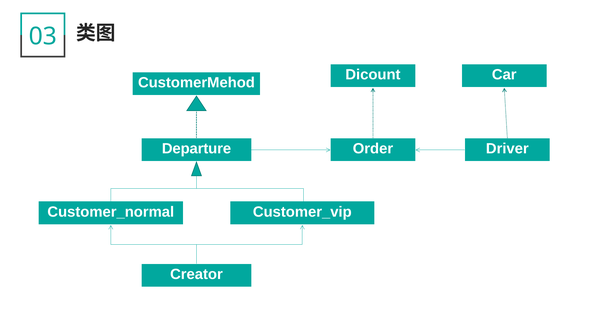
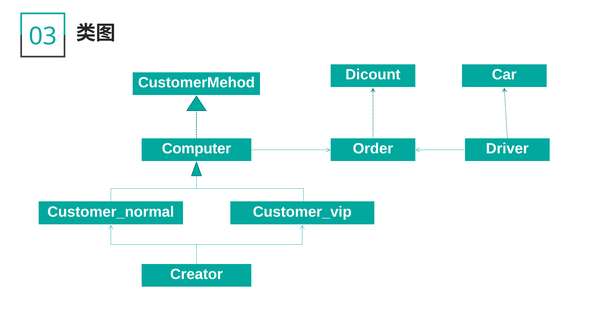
Departure: Departure -> Computer (196, 149)
